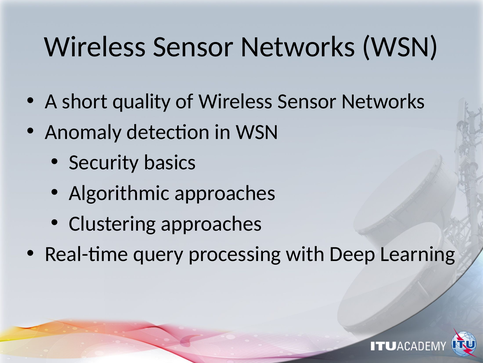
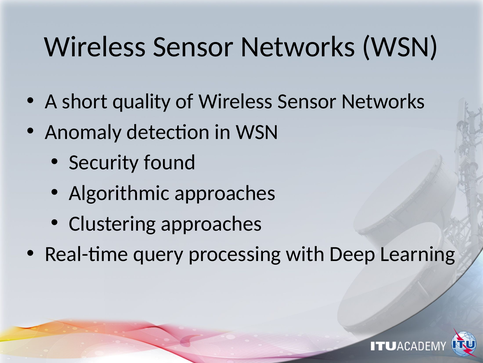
basics: basics -> found (170, 162)
